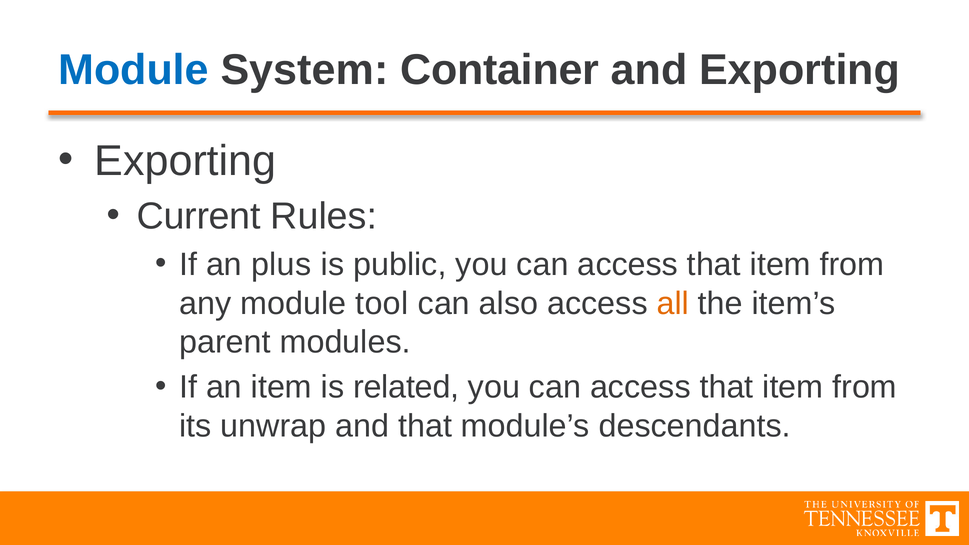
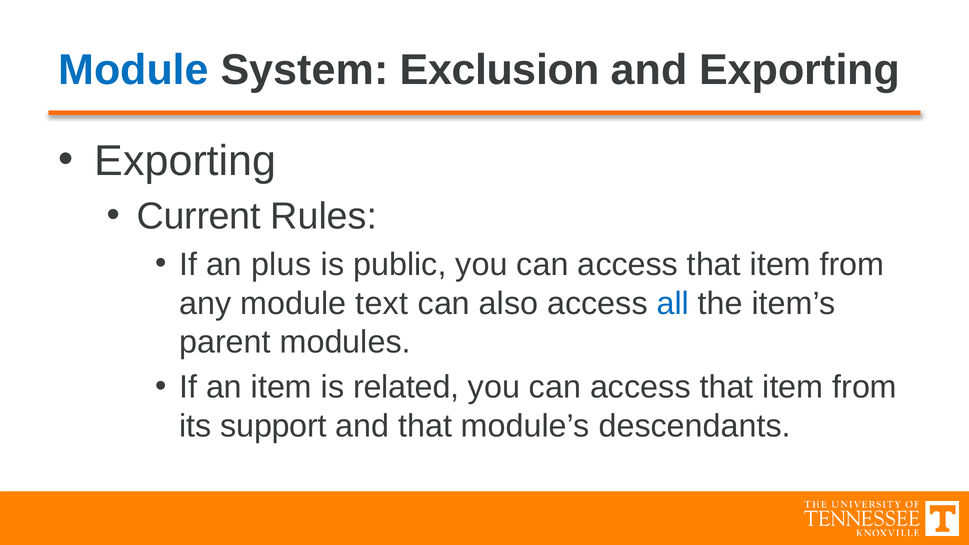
Container: Container -> Exclusion (500, 70)
tool: tool -> text (382, 303)
all colour: orange -> blue (673, 303)
unwrap: unwrap -> support (274, 426)
